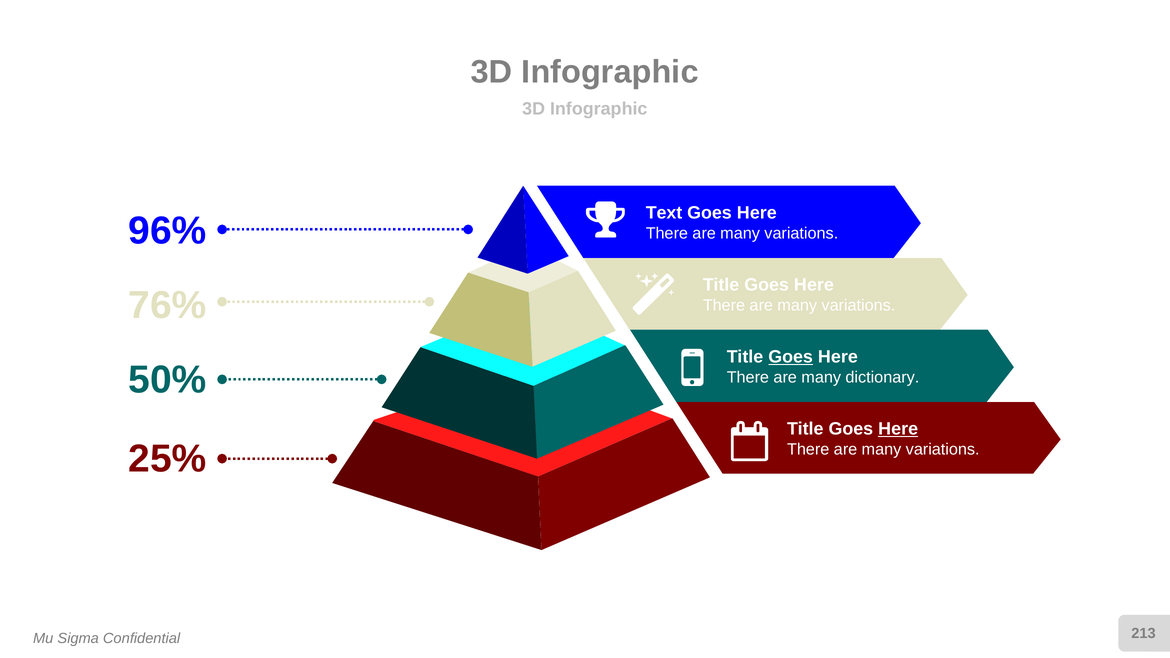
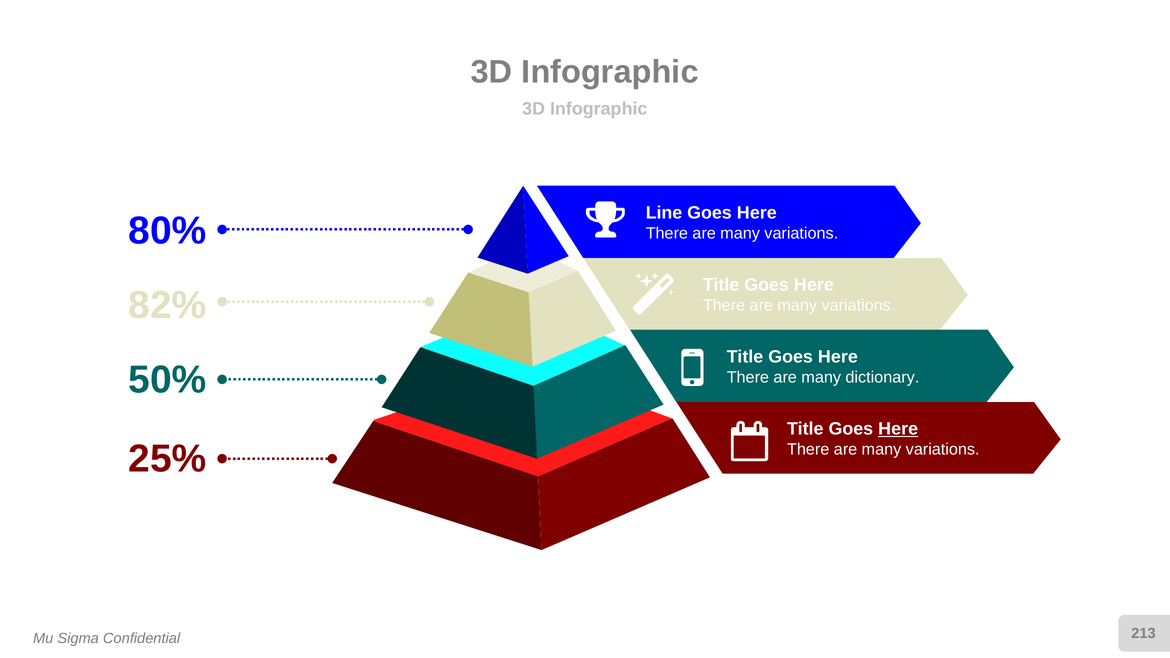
Text: Text -> Line (664, 213)
96%: 96% -> 80% (167, 231)
76%: 76% -> 82% (167, 305)
Goes underline: present -> none (791, 357)
